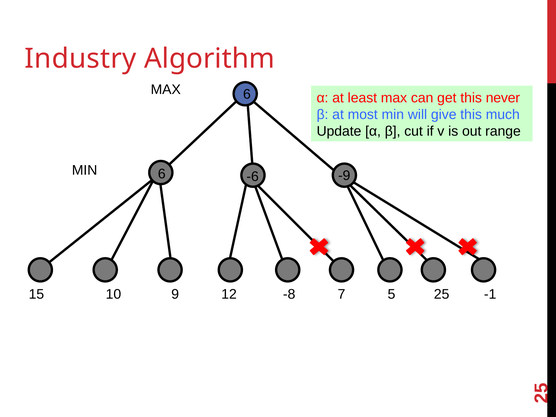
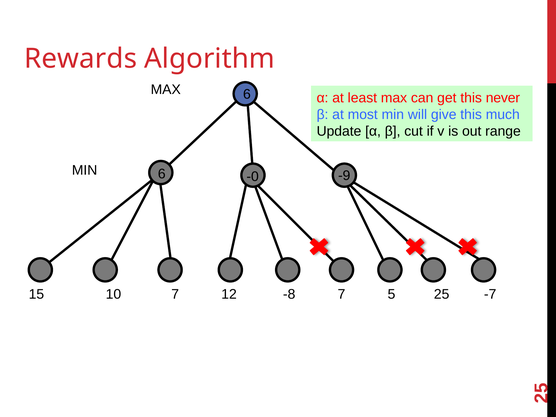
Industry: Industry -> Rewards (81, 59)
-6: -6 -> -0 (253, 177)
10 9: 9 -> 7 (175, 294)
-1: -1 -> -7 (490, 294)
